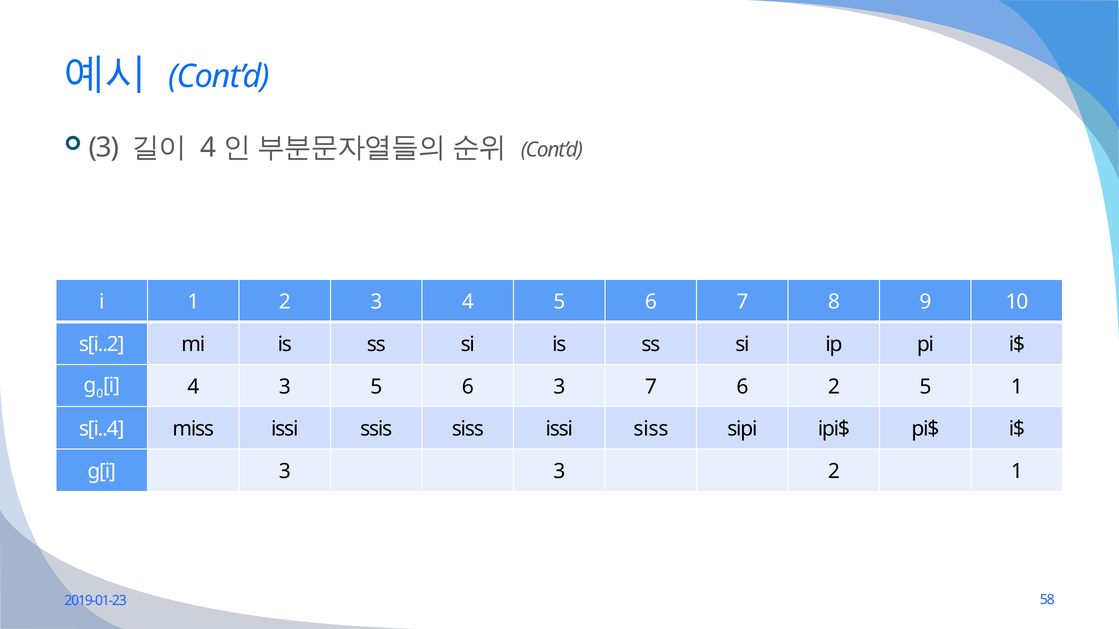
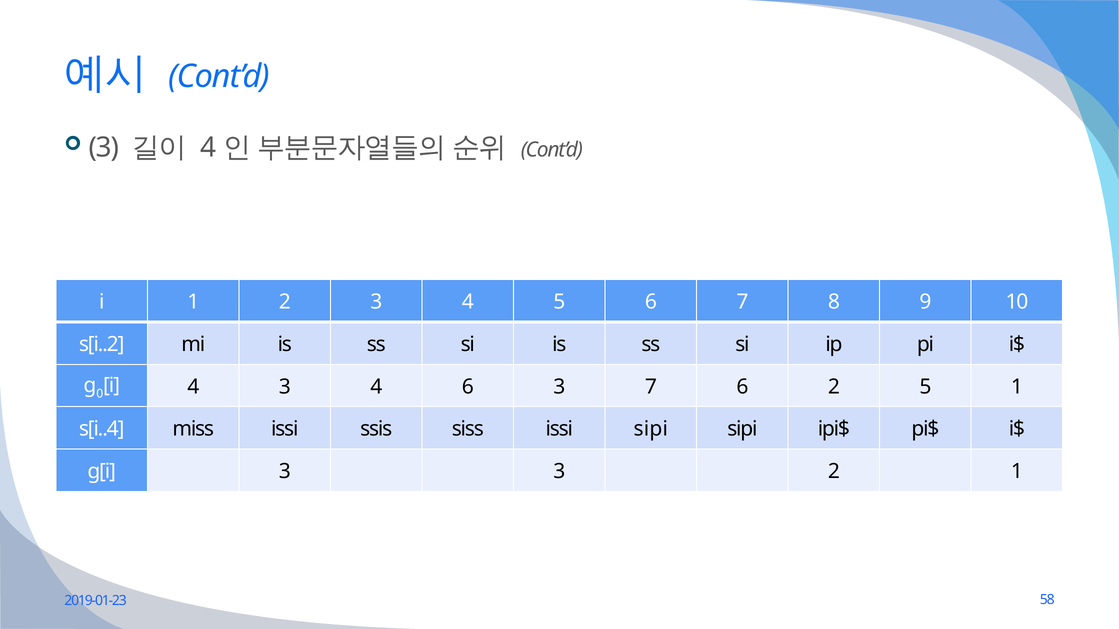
4 3 5: 5 -> 4 (376, 387)
issi siss: siss -> sipi (651, 429)
